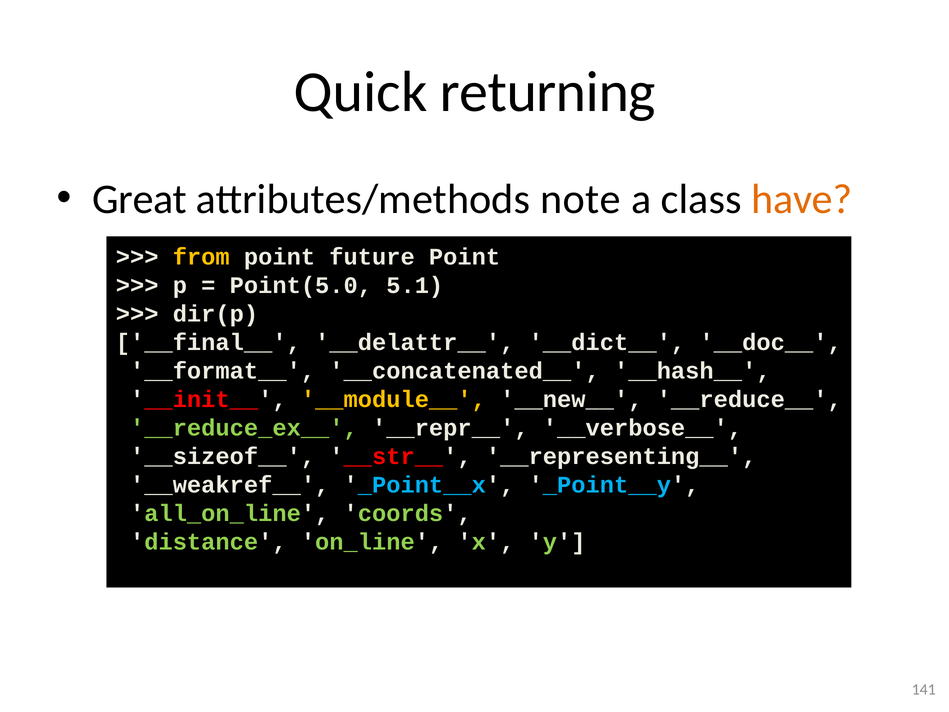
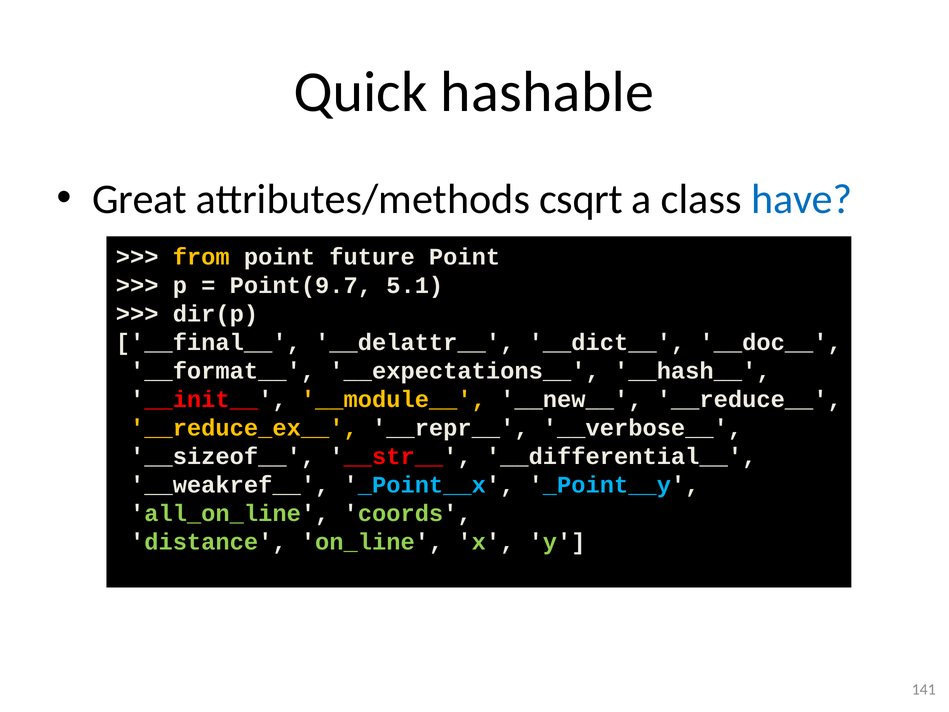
returning: returning -> hashable (547, 92)
note: note -> csqrt (581, 199)
have colour: orange -> blue (802, 199)
Point(5.0: Point(5.0 -> Point(9.7 (301, 285)
__concatenated__: __concatenated__ -> __expectations__ (465, 371)
__reduce_ex__ colour: light green -> yellow (244, 428)
__representing__: __representing__ -> __differential__ (621, 456)
